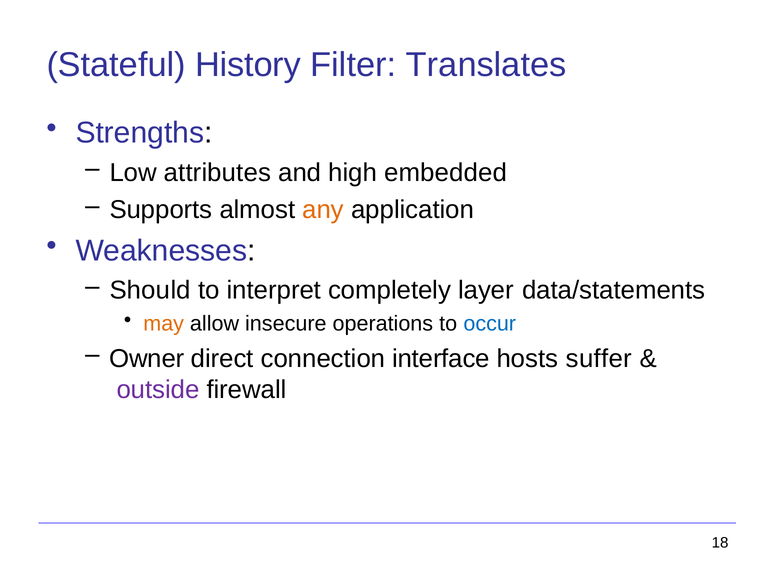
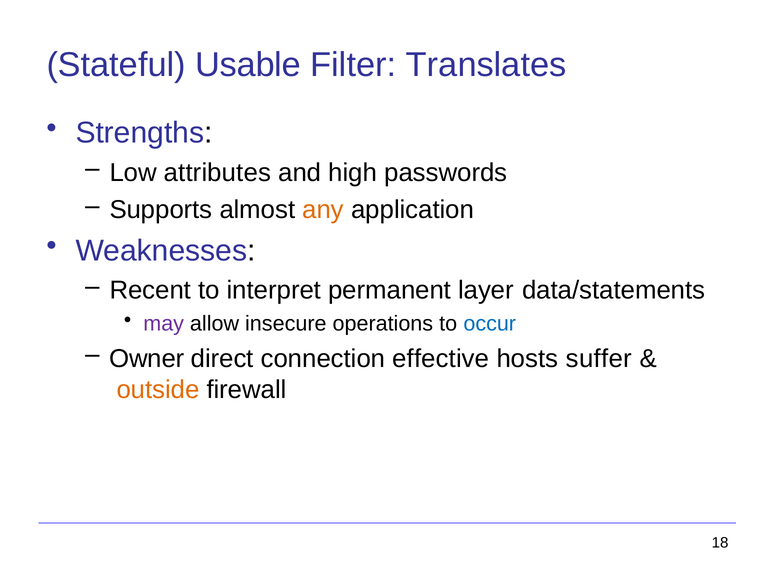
History: History -> Usable (248, 65)
embedded: embedded -> passwords (446, 173)
Should: Should -> Recent (150, 291)
completely: completely -> permanent (390, 291)
may colour: orange -> purple (164, 324)
interface: interface -> effective (441, 359)
outside colour: purple -> orange (158, 390)
